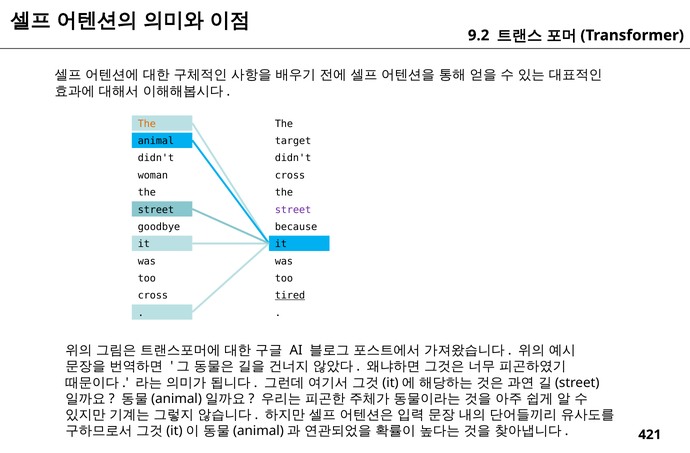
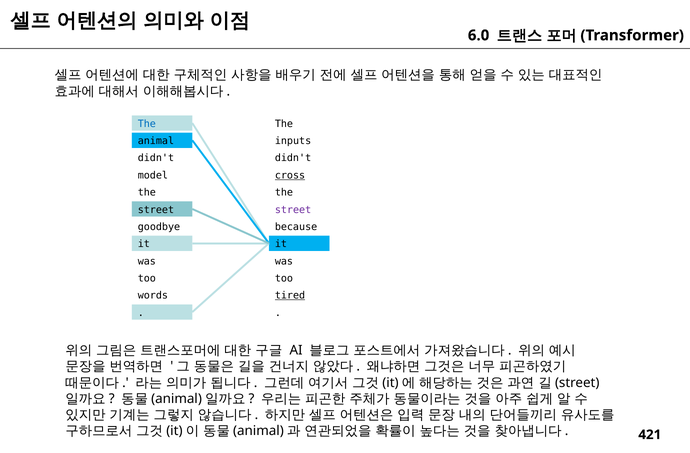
9.2: 9.2 -> 6.0 (479, 35)
The colour: orange -> blue (147, 124)
target: target -> inputs (293, 141)
woman: woman -> model (153, 175)
cross underline: none -> present (290, 175)
cross: cross -> words (153, 296)
